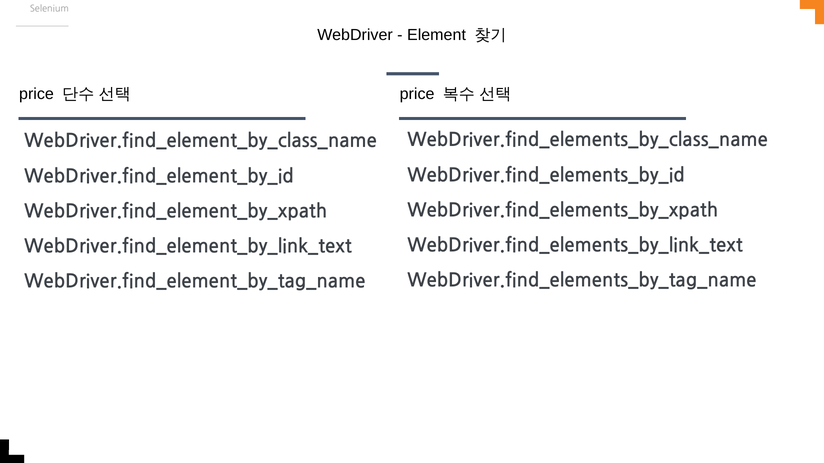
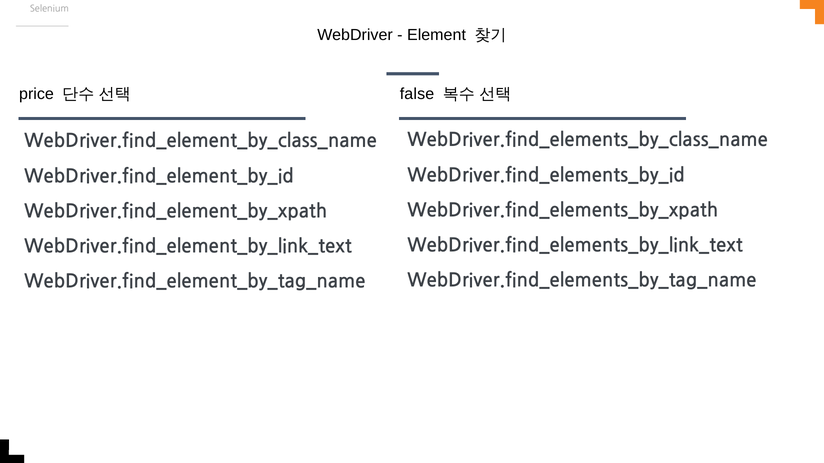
price: price -> false (417, 94)
